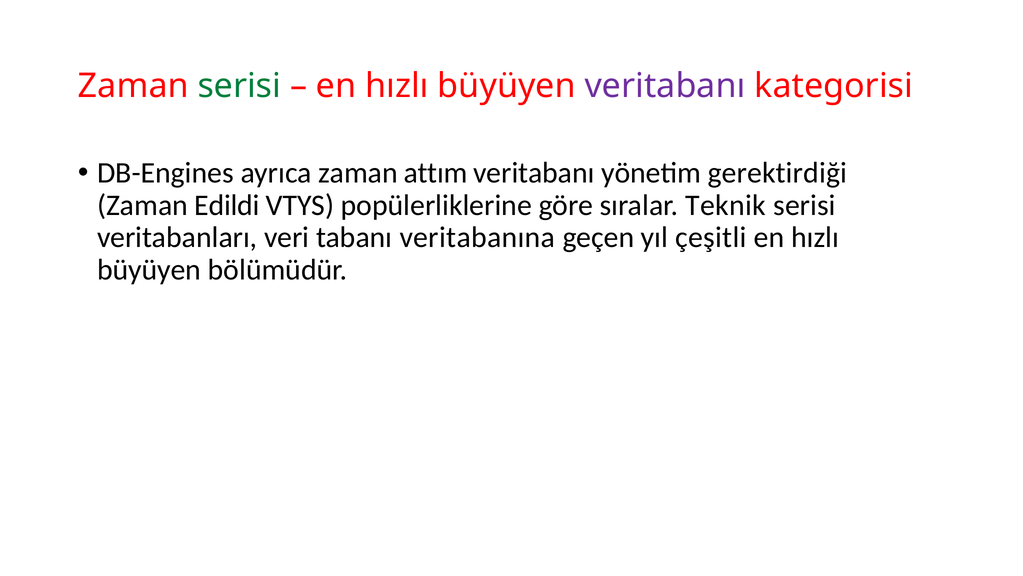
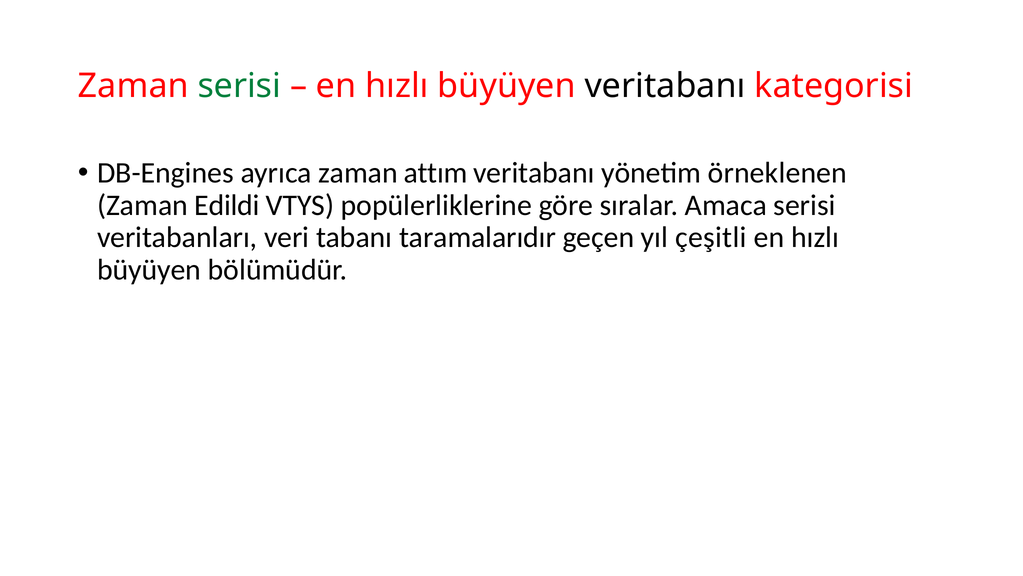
veritabanı colour: purple -> black (665, 86)
gerektirdiği: gerektirdiği -> örneklenen (777, 173)
Teknik: Teknik -> Amaca (726, 205)
veritabanına: veritabanına -> taramalarıdır (478, 237)
